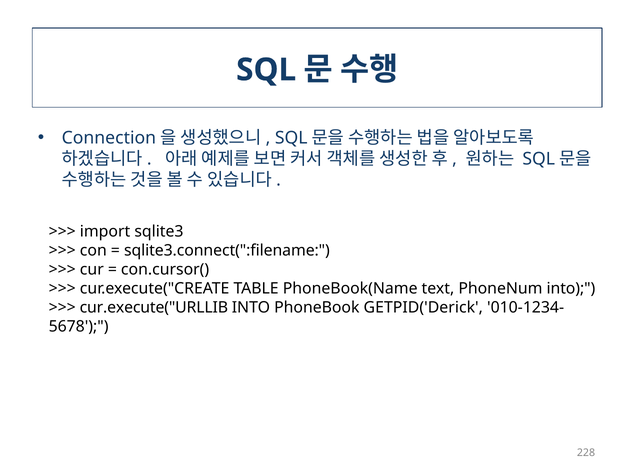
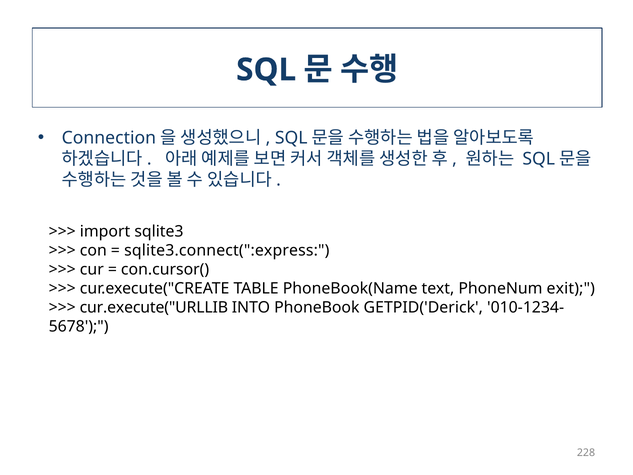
sqlite3.connect(":filename: sqlite3.connect(":filename -> sqlite3.connect(":express (227, 250)
PhoneNum into: into -> exit (571, 288)
